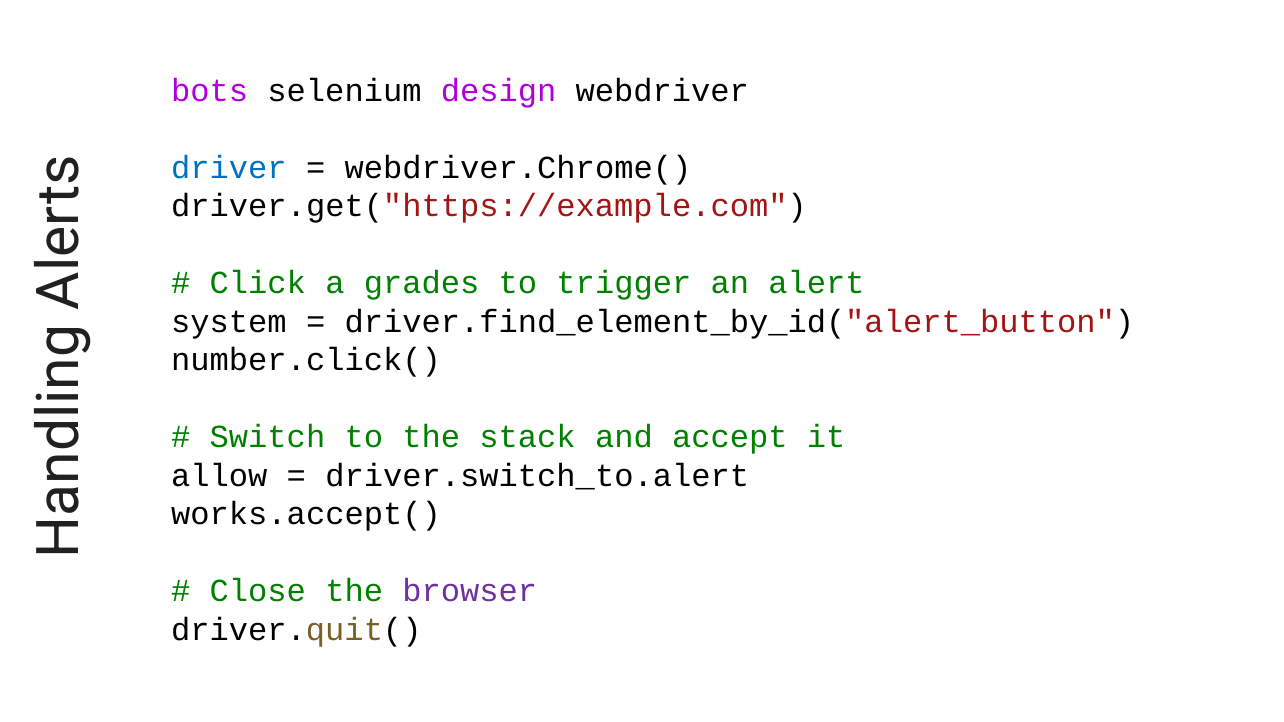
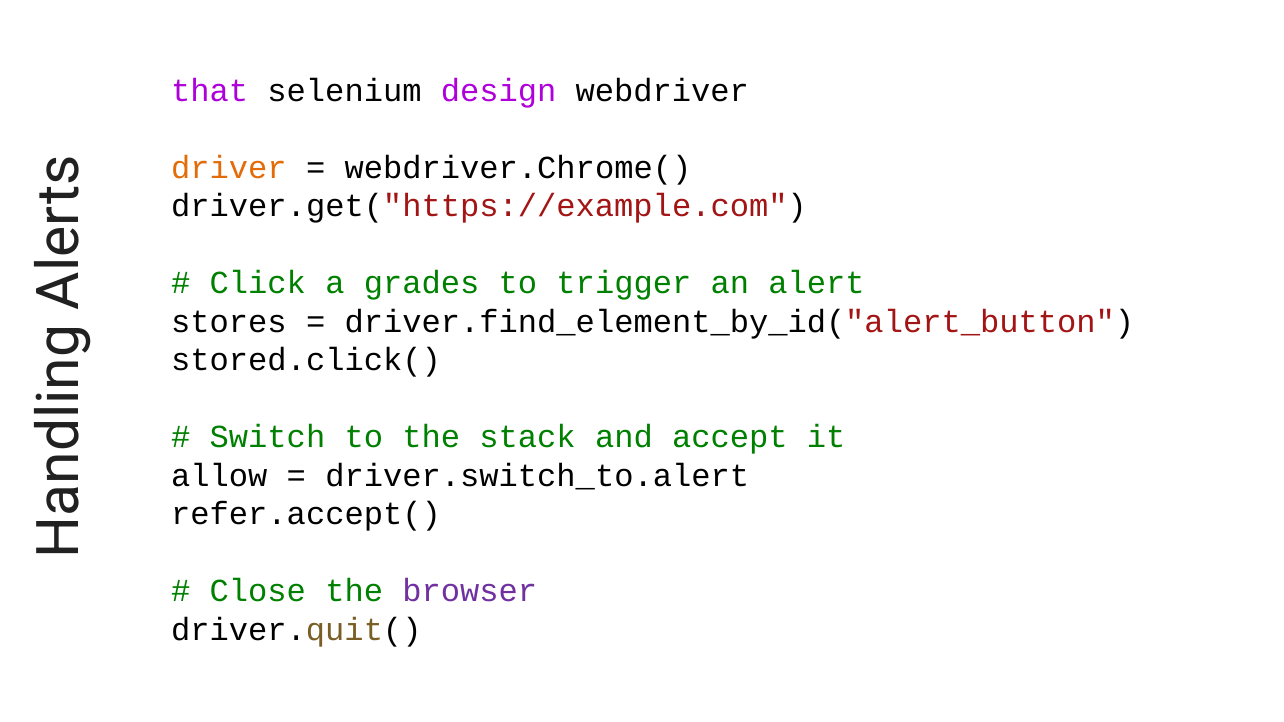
bots: bots -> that (210, 91)
driver colour: blue -> orange (229, 168)
system: system -> stores (229, 322)
number.click(: number.click( -> stored.click( (306, 360)
works.accept(: works.accept( -> refer.accept( (306, 514)
